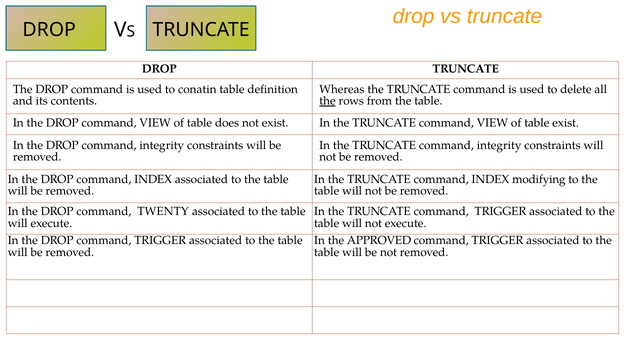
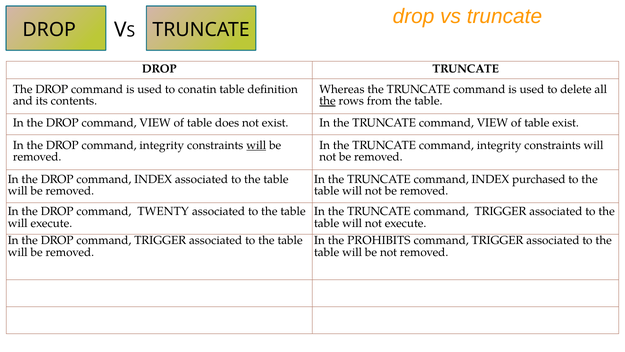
will underline: none -> present (256, 145)
modifying: modifying -> purchased (539, 179)
APPROVED: APPROVED -> PROHIBITS (379, 240)
